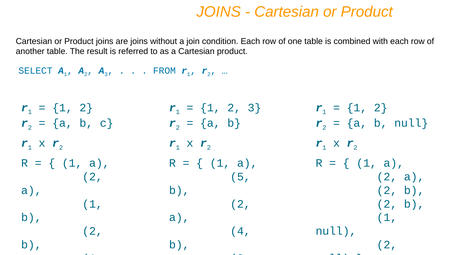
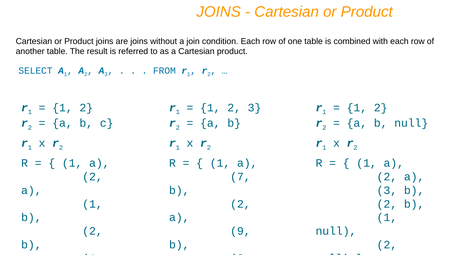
5: 5 -> 7 (240, 177)
2: 2 -> 3 (387, 190)
4: 4 -> 9 (240, 231)
